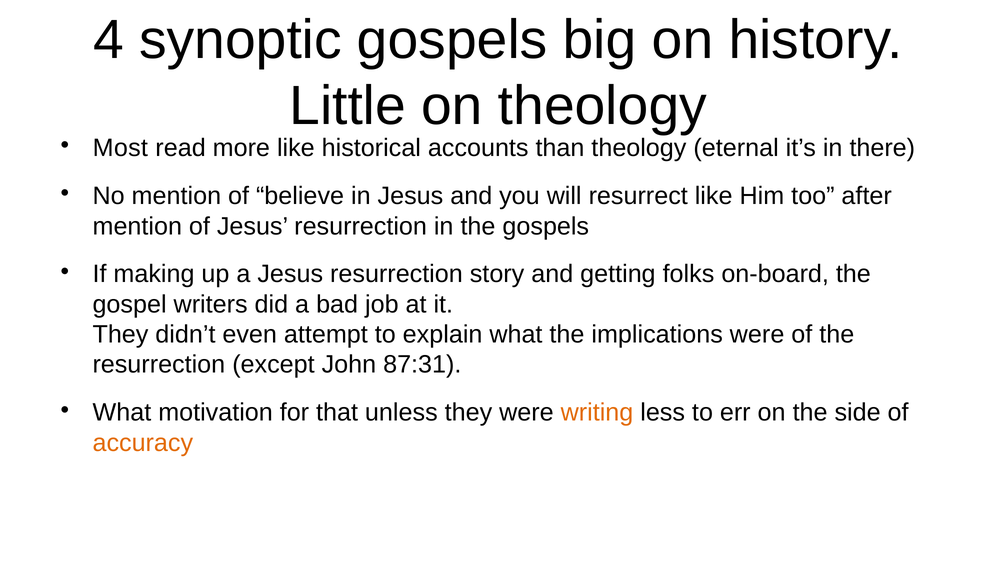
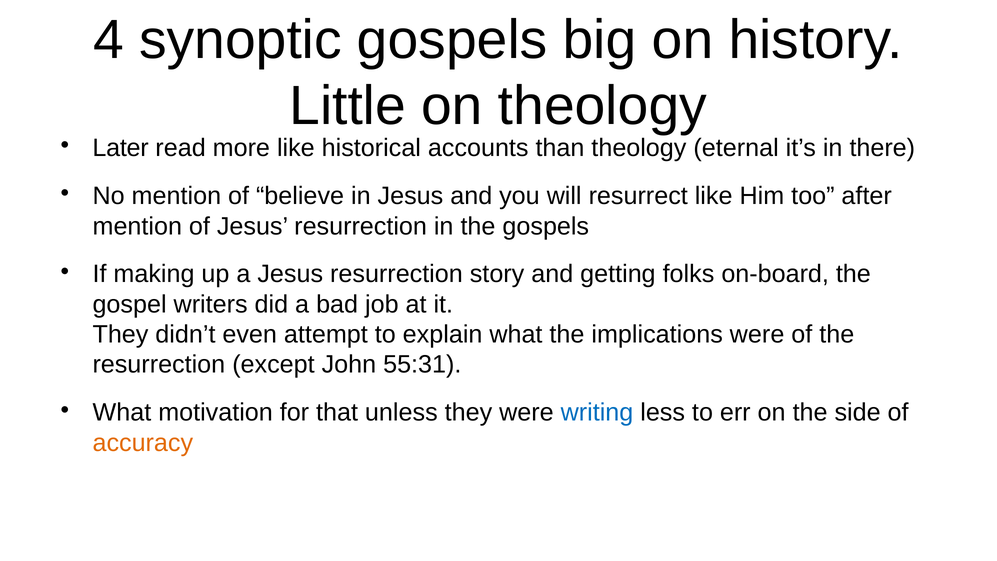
Most: Most -> Later (121, 148)
87:31: 87:31 -> 55:31 (422, 365)
writing colour: orange -> blue (597, 413)
